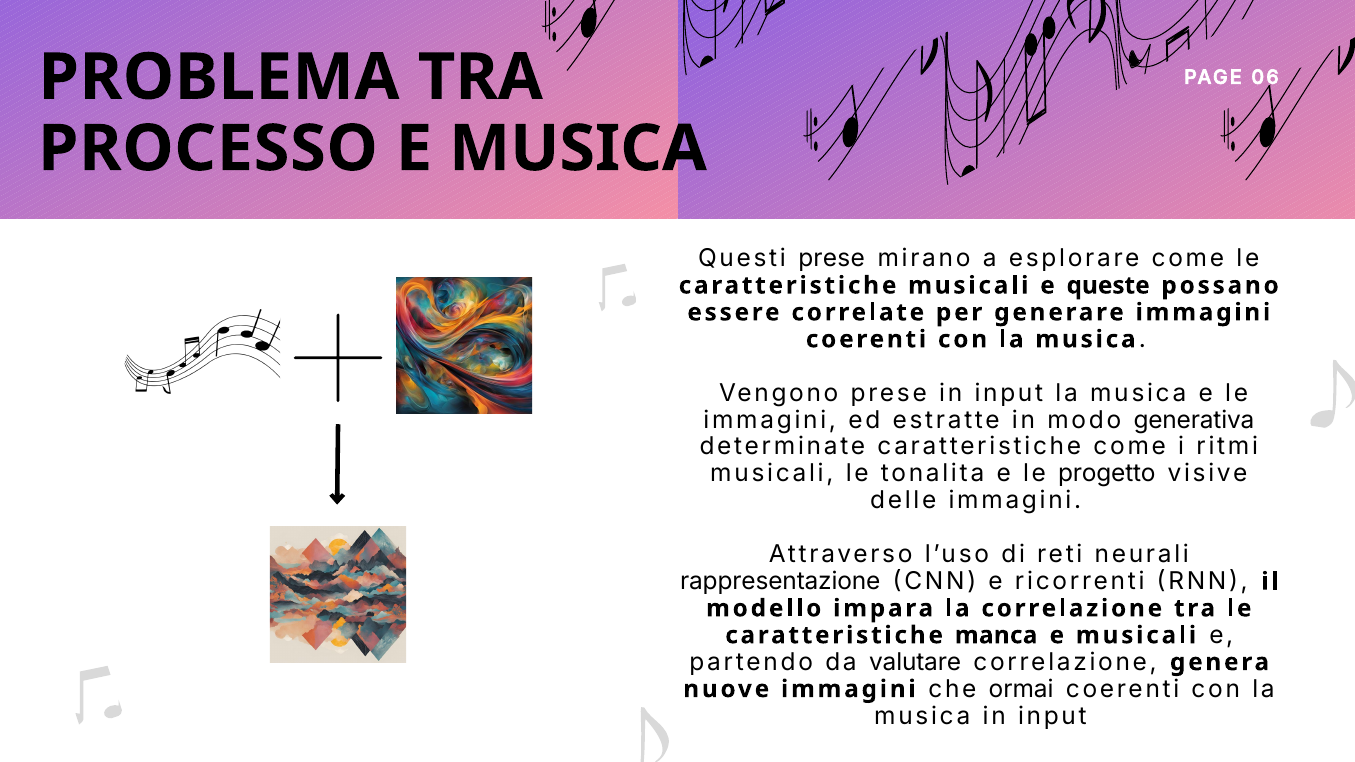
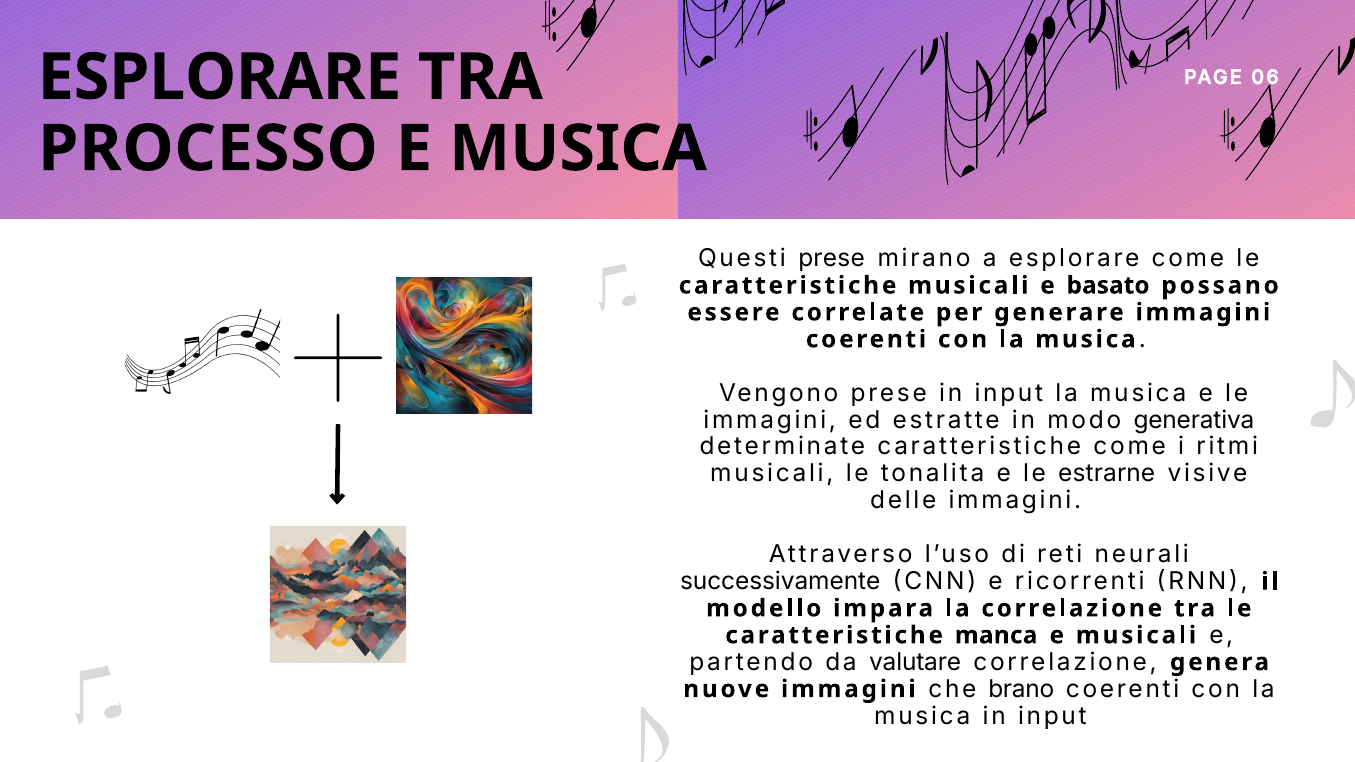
PROBLEMA: PROBLEMA -> ESPLORARE (219, 77)
queste: queste -> basato (1108, 286)
progetto: progetto -> estrarne (1107, 474)
rappresentazione: rappresentazione -> successivamente (780, 582)
ormai: ormai -> brano (1021, 689)
